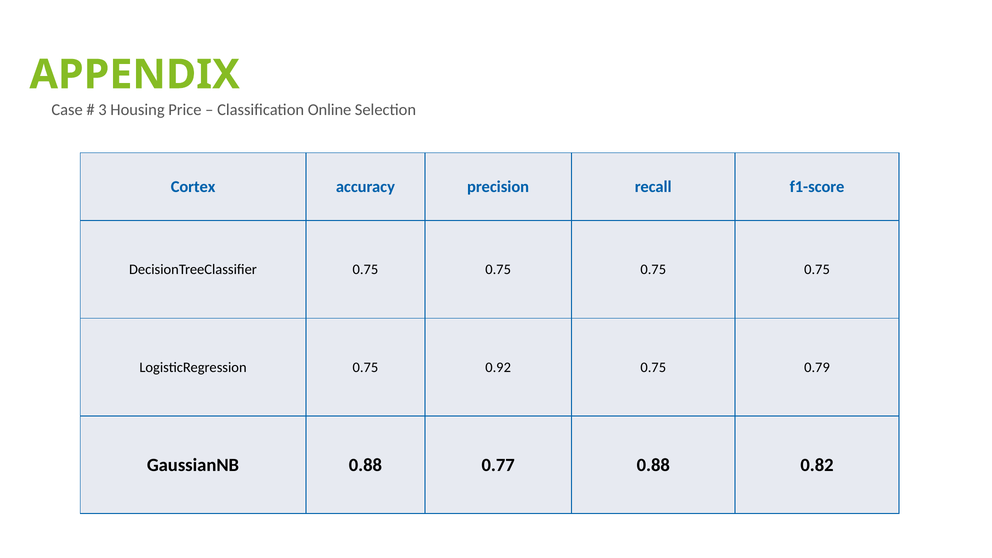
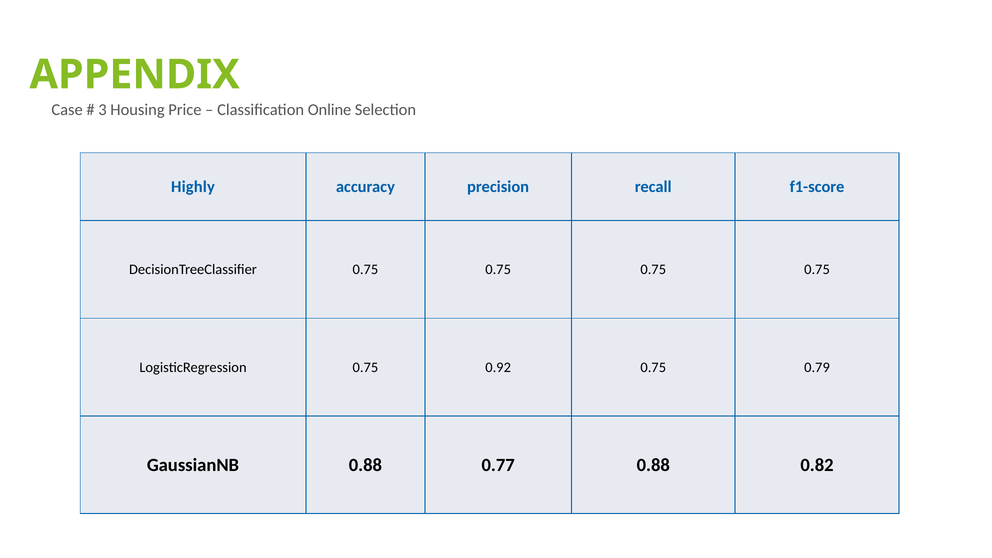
Cortex: Cortex -> Highly (193, 187)
